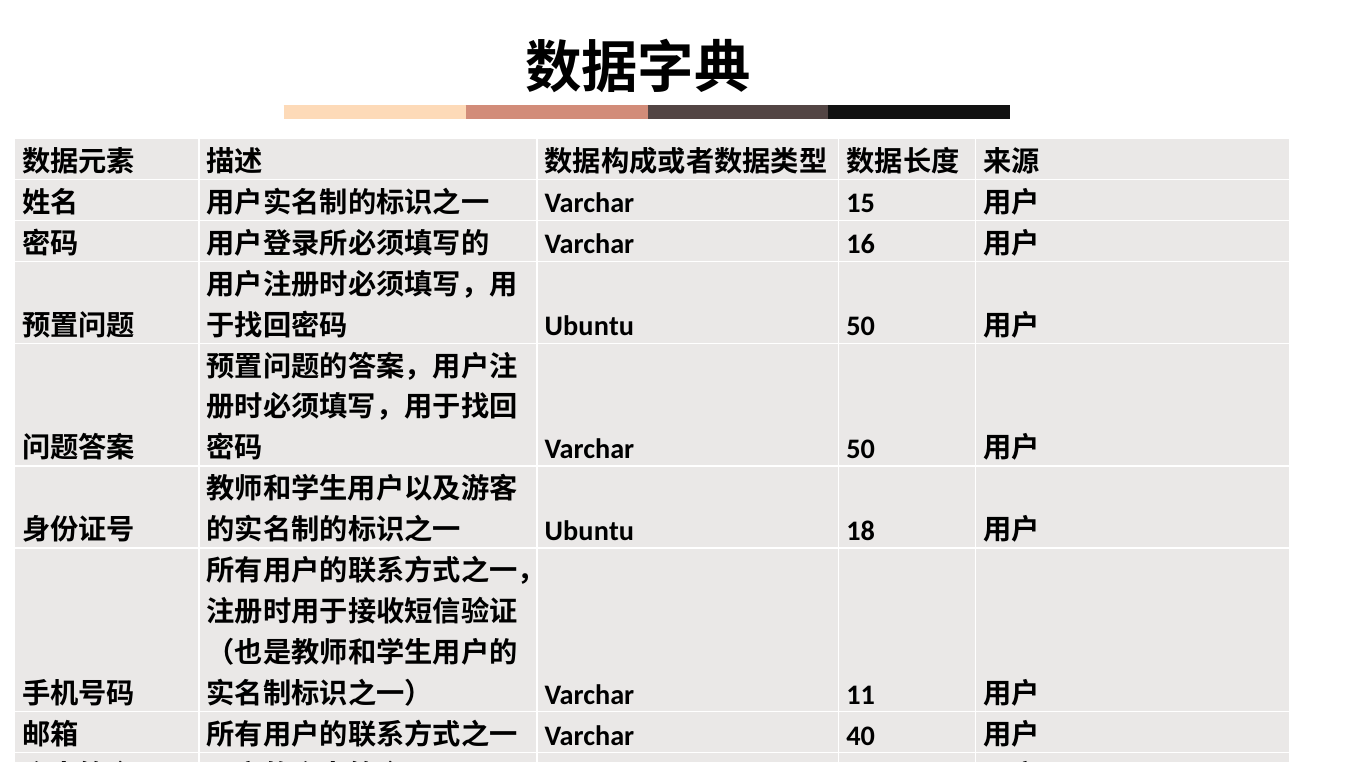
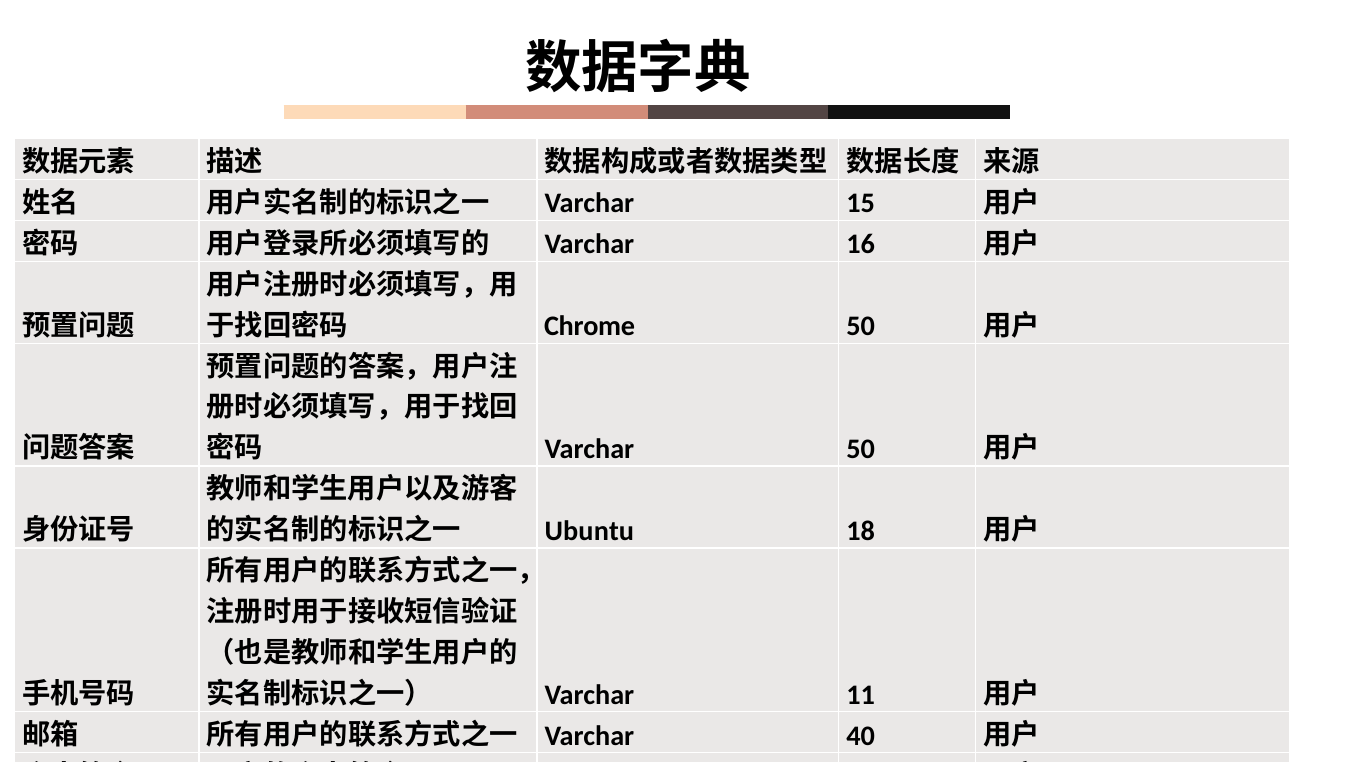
Ubuntu: Ubuntu -> Chrome (590, 326)
